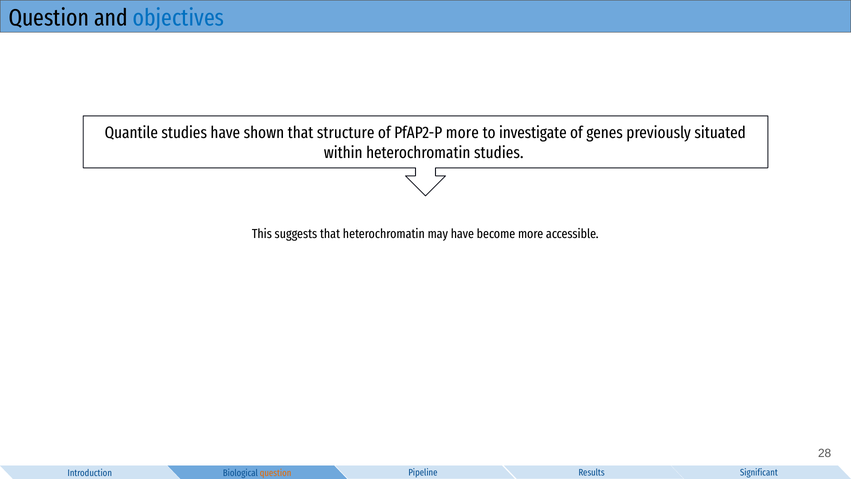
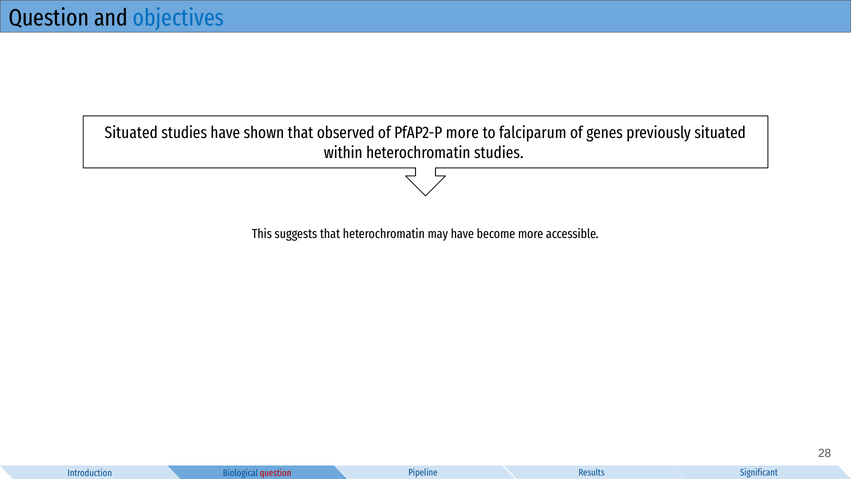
Quantile: Quantile -> Situated (131, 133)
structure: structure -> observed (346, 133)
investigate: investigate -> falciparum (533, 133)
question colour: orange -> red (276, 473)
